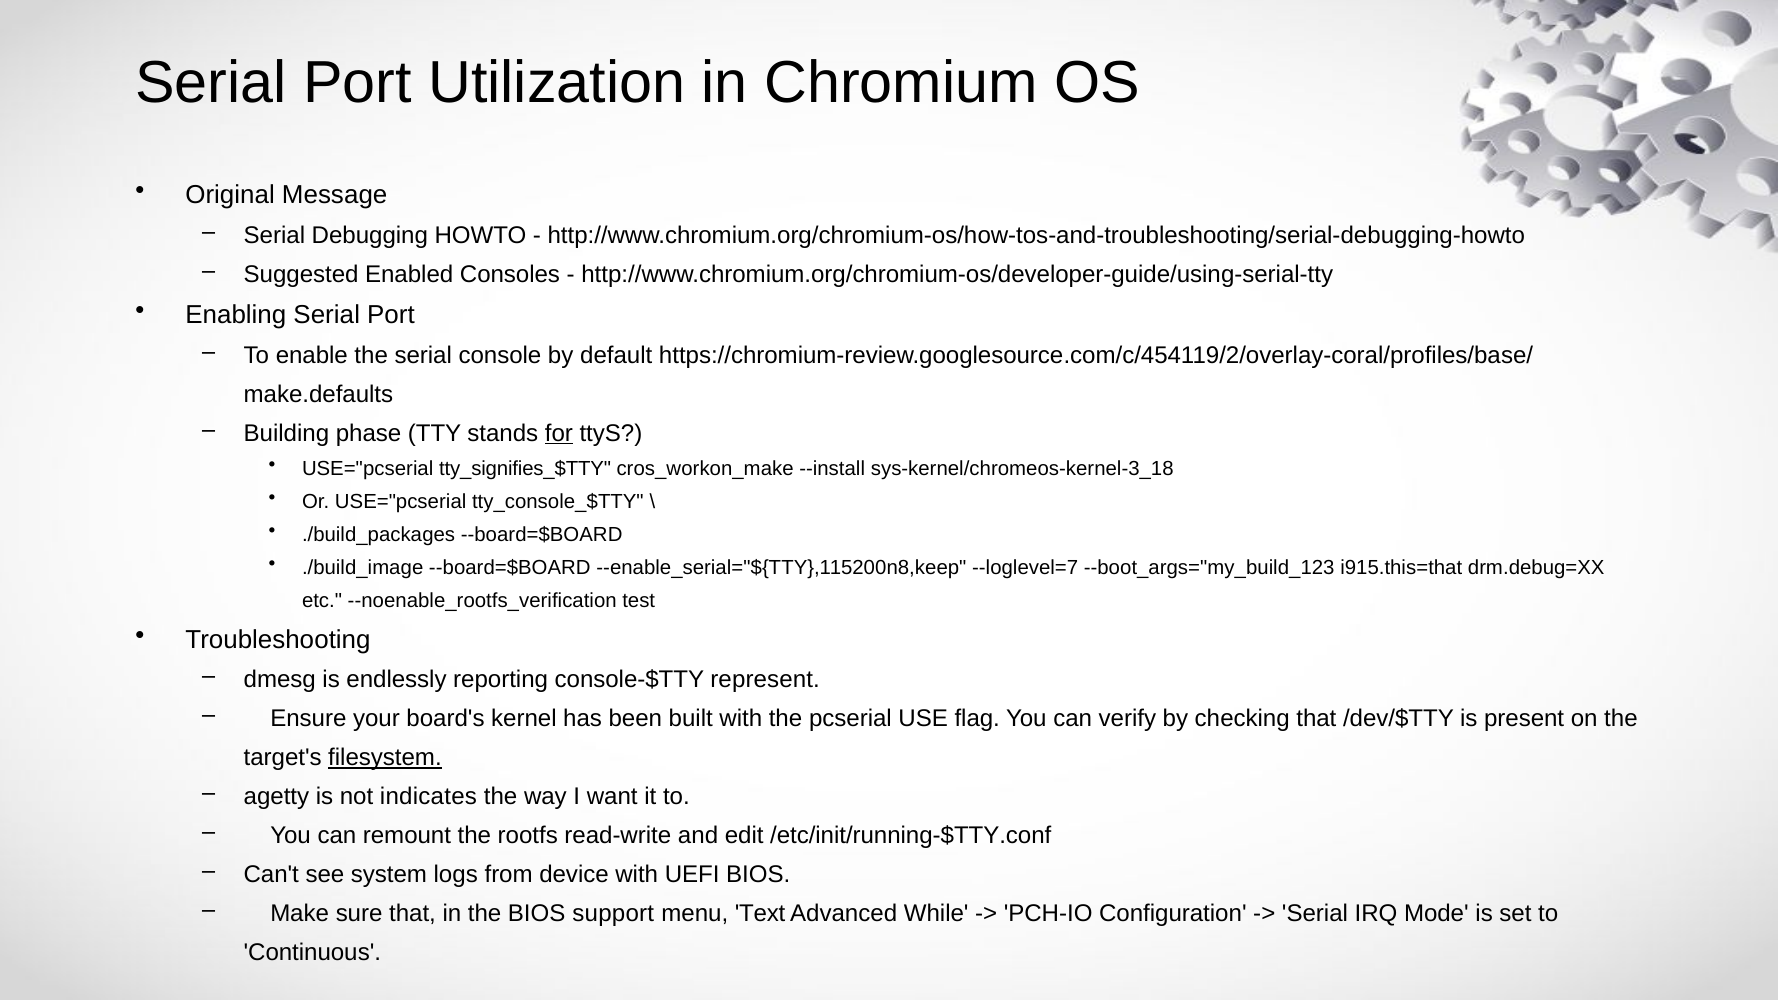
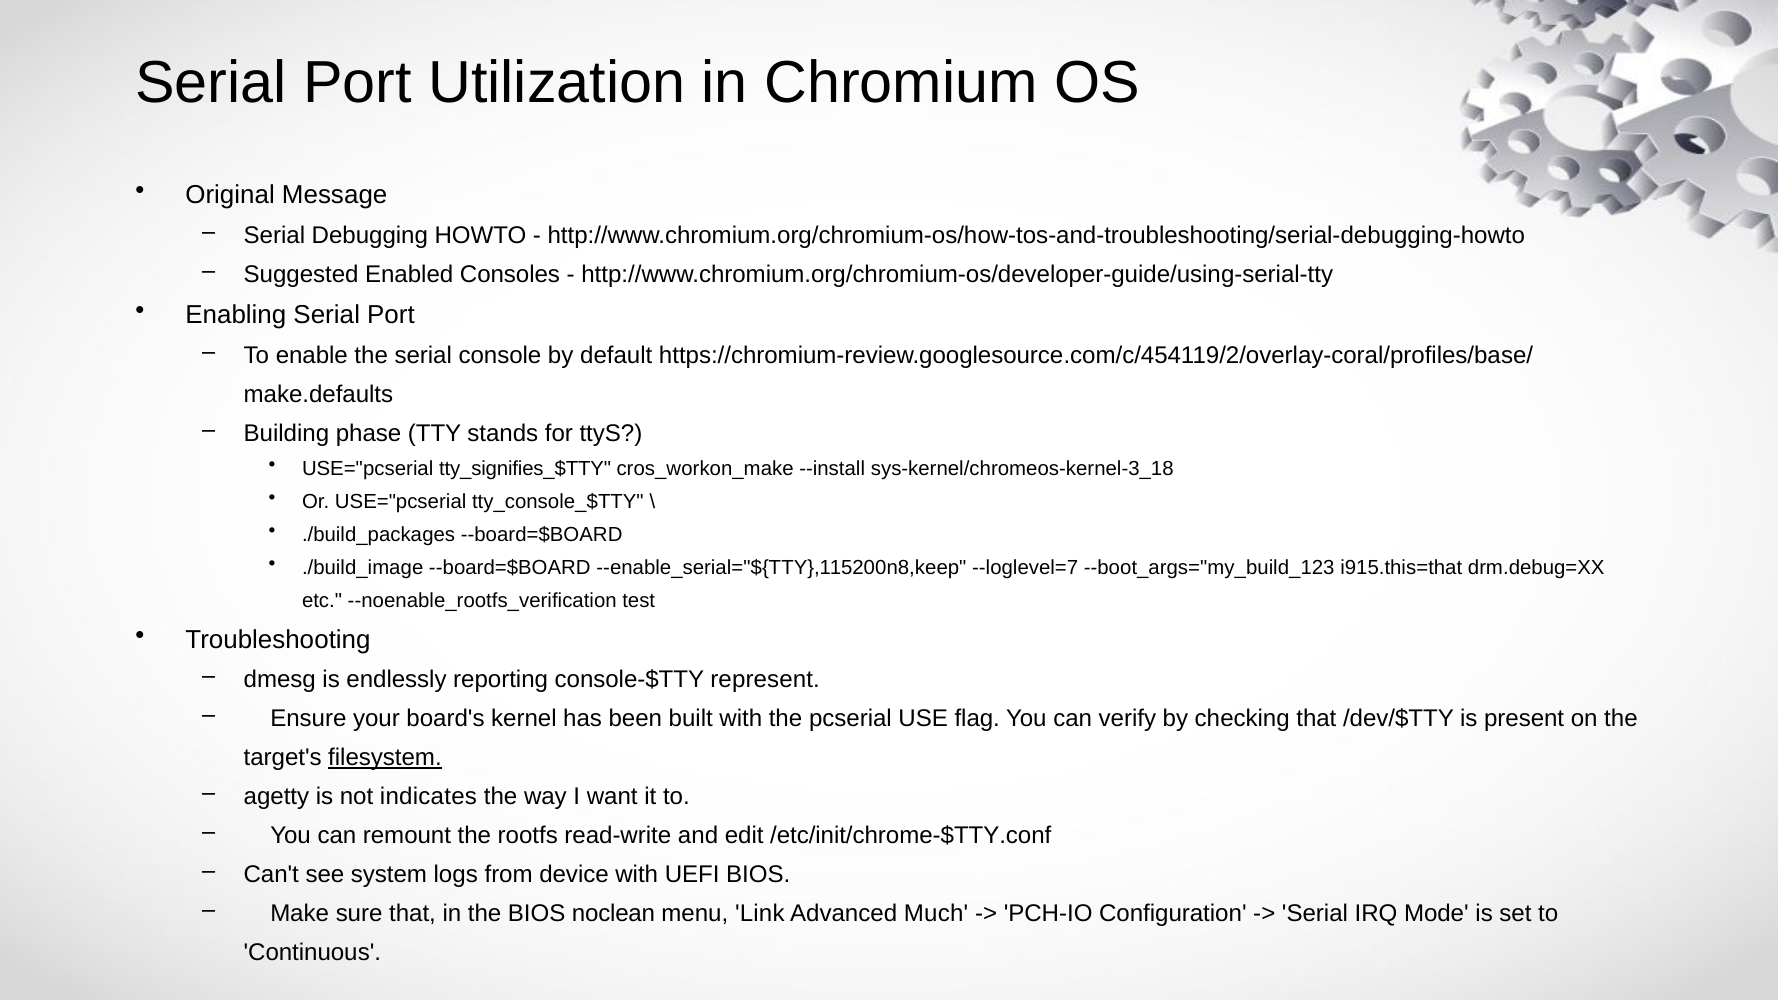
for underline: present -> none (559, 433)
/etc/init/running-$TTY.conf: /etc/init/running-$TTY.conf -> /etc/init/chrome-$TTY.conf (911, 836)
support: support -> noclean (613, 914)
Text: Text -> Link (760, 914)
While: While -> Much (936, 914)
